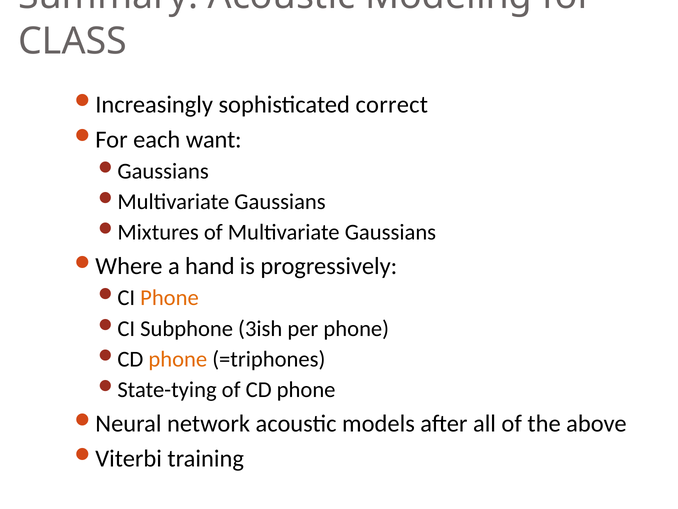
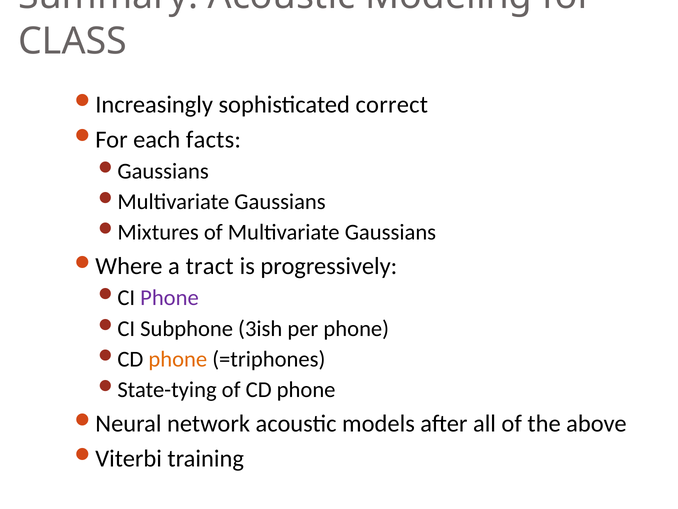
want: want -> facts (213, 139)
hand: hand -> tract (210, 266)
Phone colour: orange -> purple (169, 298)
